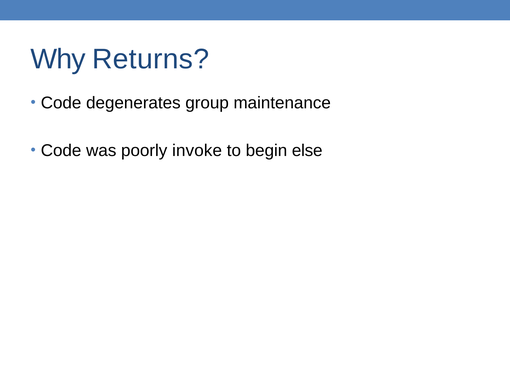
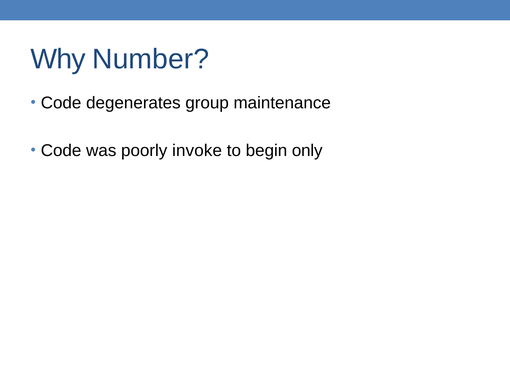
Returns: Returns -> Number (151, 59)
else: else -> only (307, 151)
